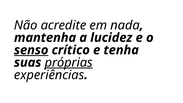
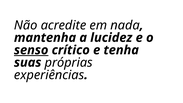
próprias underline: present -> none (69, 62)
